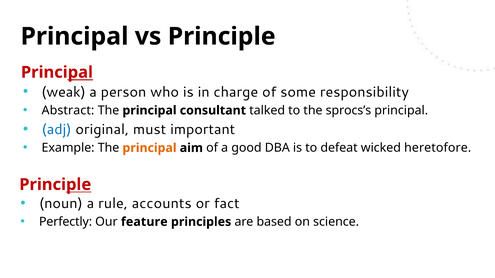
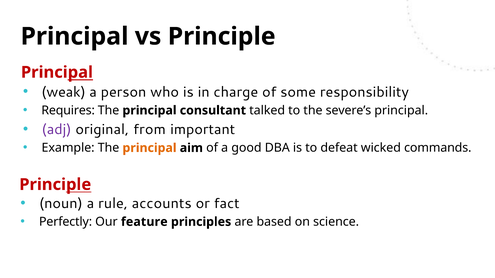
Abstract: Abstract -> Requires (68, 111)
sprocs’s: sprocs’s -> severe’s (348, 111)
adj colour: blue -> purple (57, 130)
must: must -> from (150, 130)
heretofore: heretofore -> commands (438, 148)
